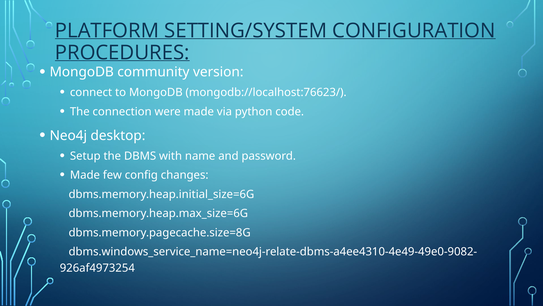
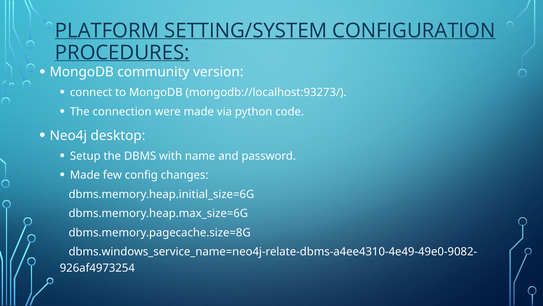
mongodb://localhost:76623/: mongodb://localhost:76623/ -> mongodb://localhost:93273/ (266, 92)
